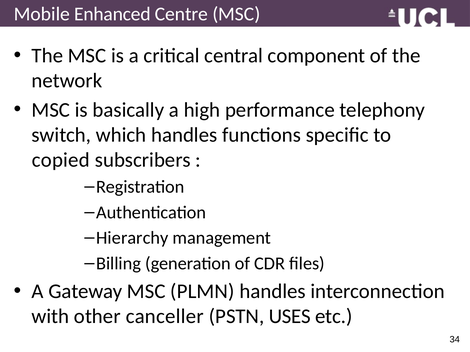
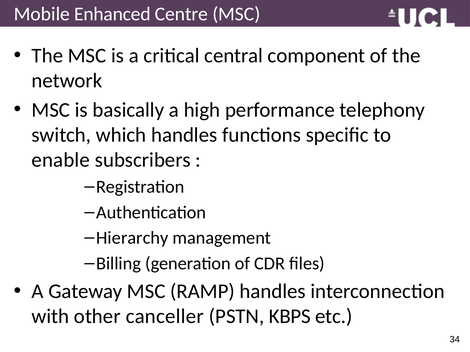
copied: copied -> enable (61, 160)
PLMN: PLMN -> RAMP (203, 292)
USES: USES -> KBPS (290, 317)
